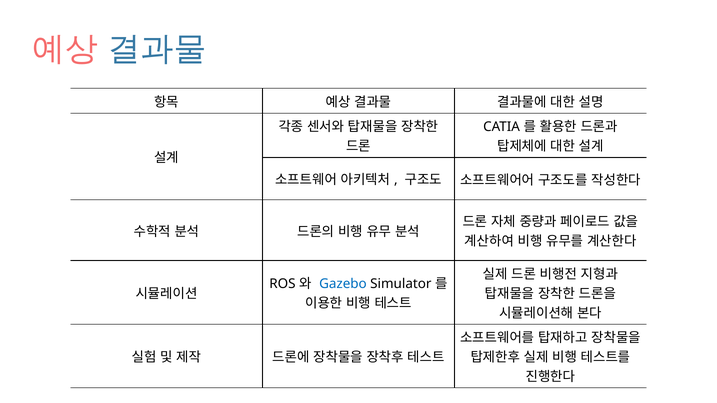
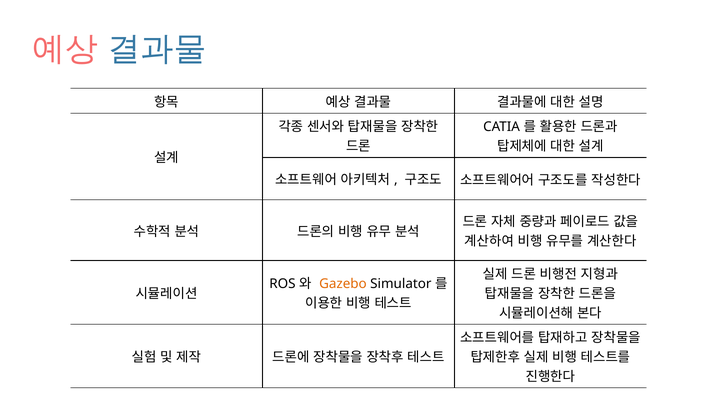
Gazebo colour: blue -> orange (343, 284)
